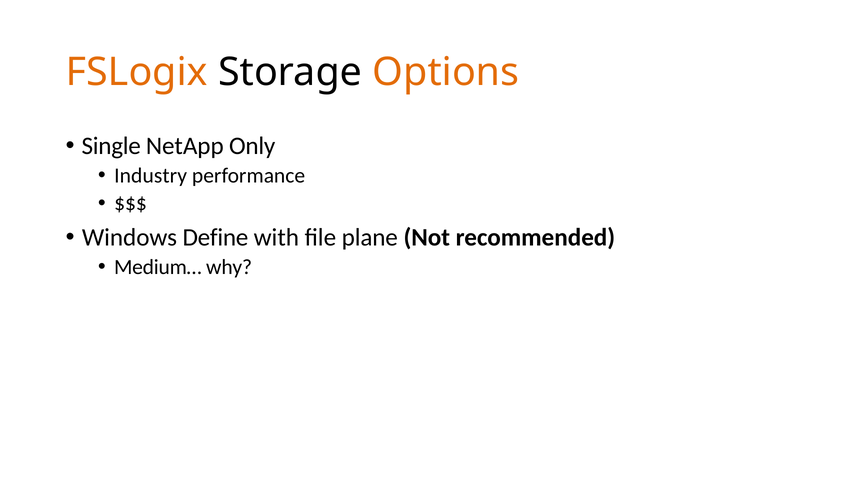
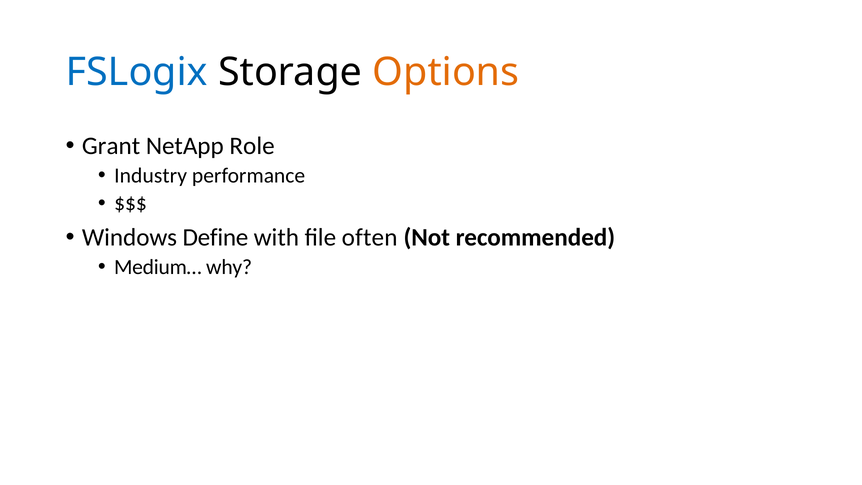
FSLogix colour: orange -> blue (137, 72)
Single: Single -> Grant (111, 146)
Only: Only -> Role (252, 146)
plane: plane -> often (370, 237)
